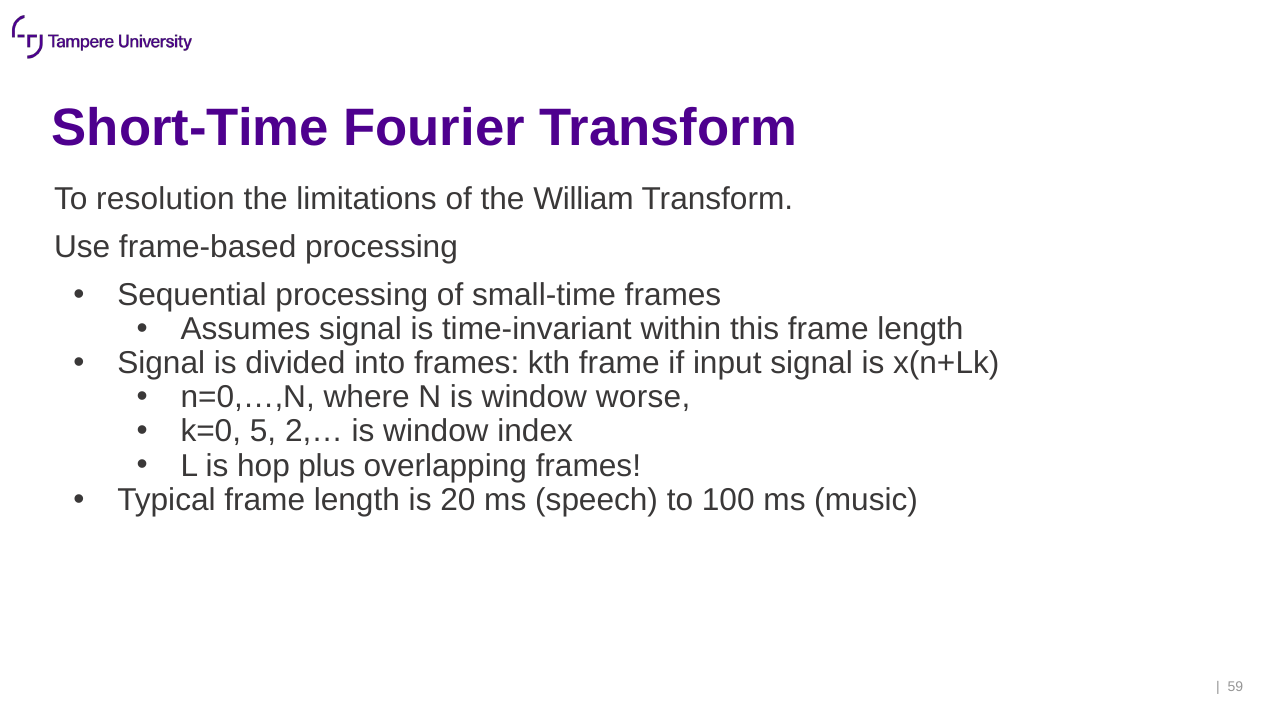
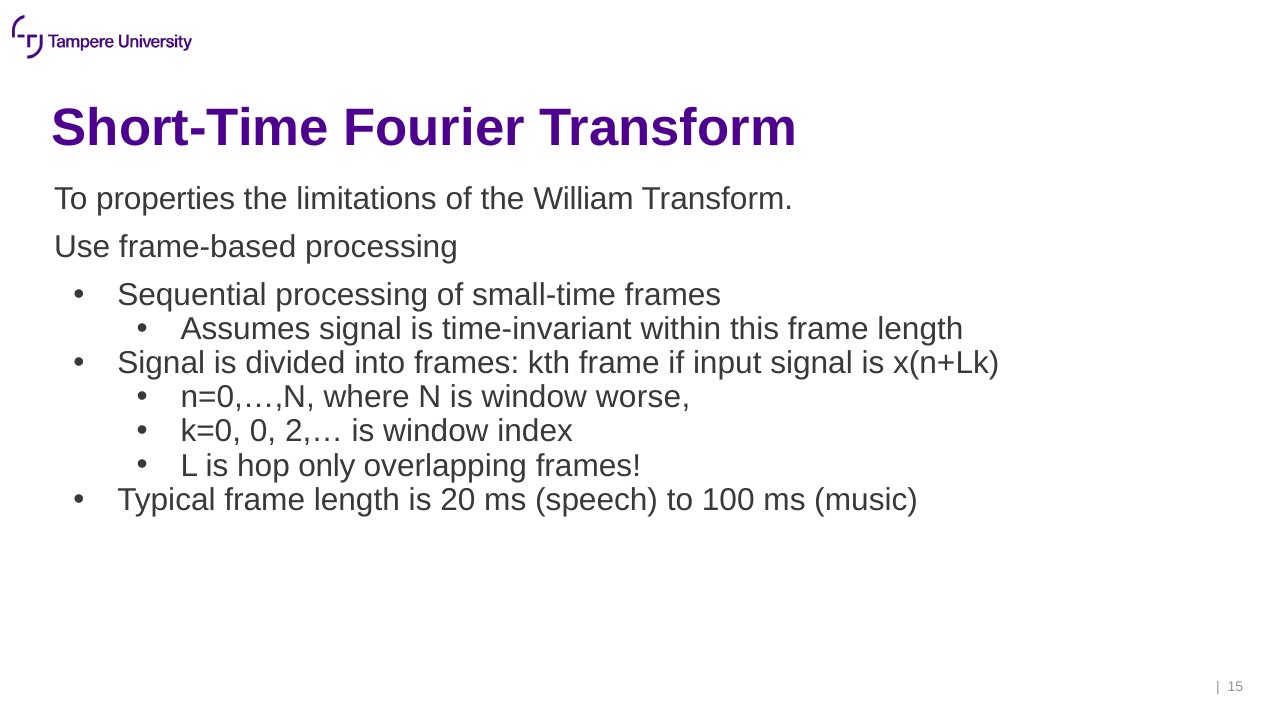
resolution: resolution -> properties (166, 199)
5: 5 -> 0 (263, 432)
plus: plus -> only (327, 466)
59: 59 -> 15 (1235, 687)
